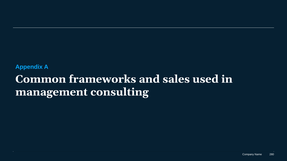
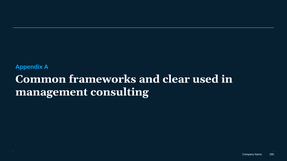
sales: sales -> clear (176, 79)
